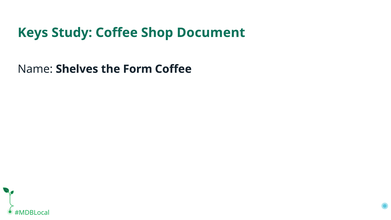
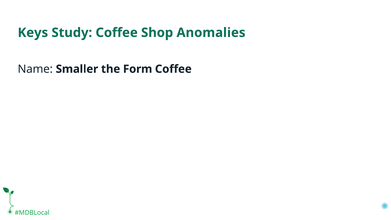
Document: Document -> Anomalies (211, 33)
Shelves: Shelves -> Smaller (77, 69)
